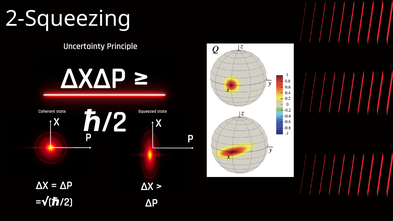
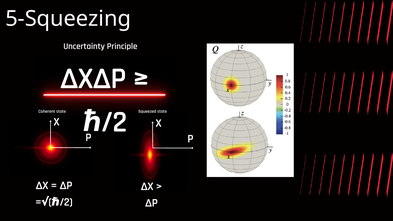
2-Squeezing: 2-Squeezing -> 5-Squeezing (68, 19)
